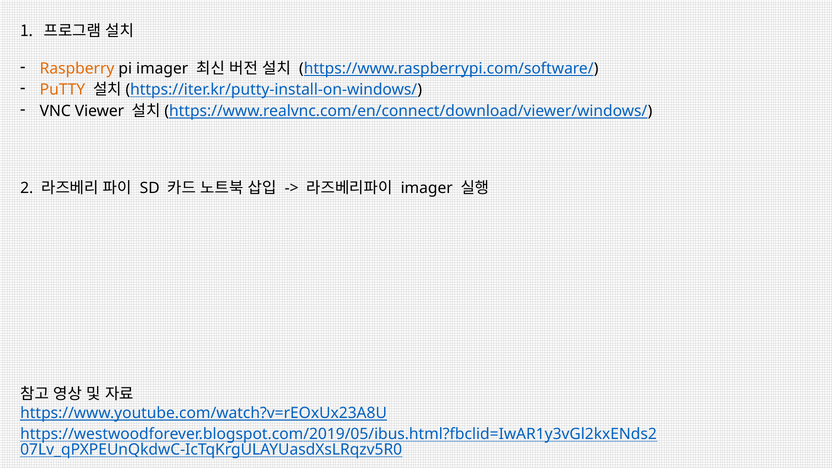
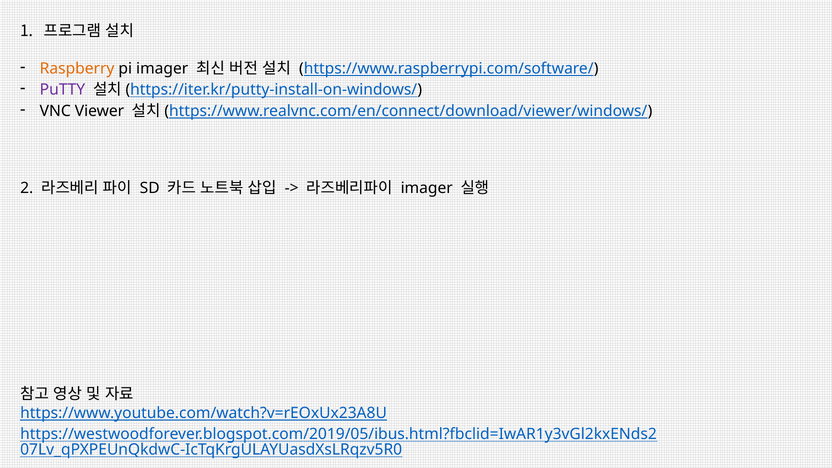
PuTTY colour: orange -> purple (62, 90)
